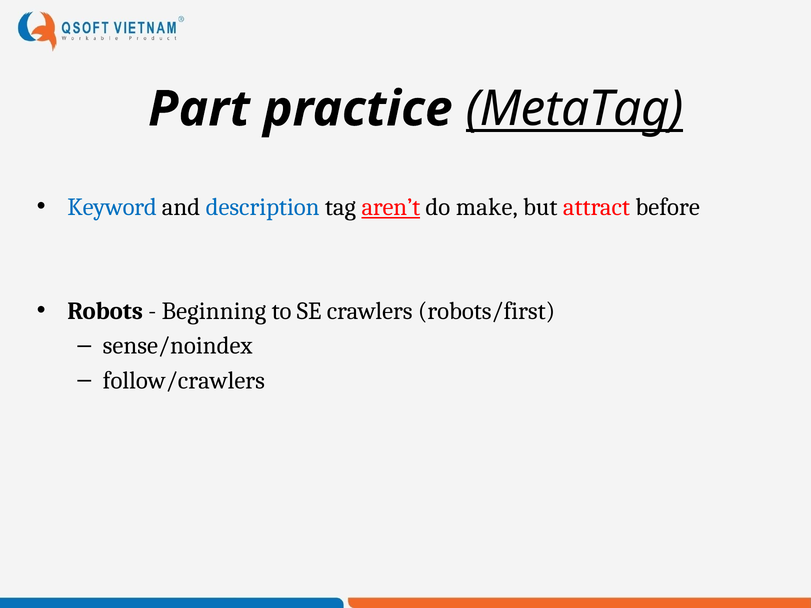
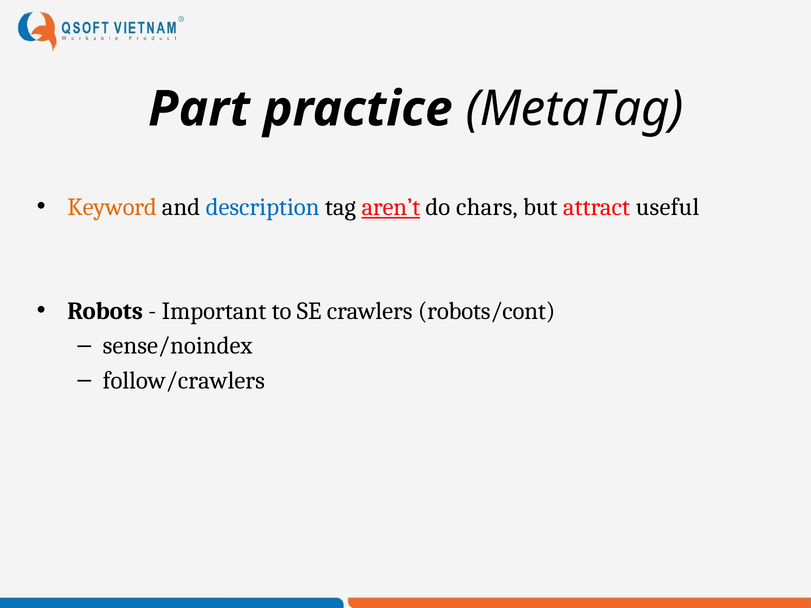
MetaTag underline: present -> none (575, 109)
Keyword colour: blue -> orange (112, 207)
make: make -> chars (487, 207)
before: before -> useful (668, 207)
Beginning: Beginning -> Important (214, 311)
robots/first: robots/first -> robots/cont (487, 311)
